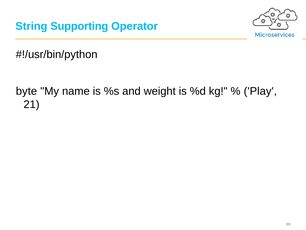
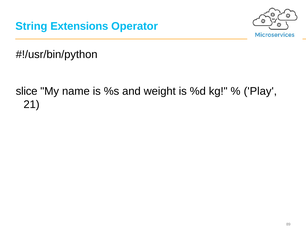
Supporting: Supporting -> Extensions (79, 26)
byte: byte -> slice (27, 91)
